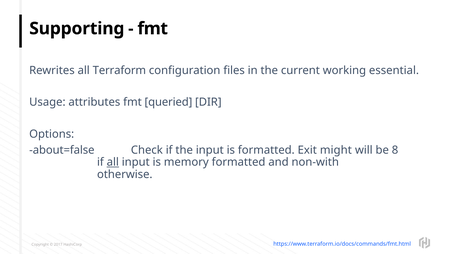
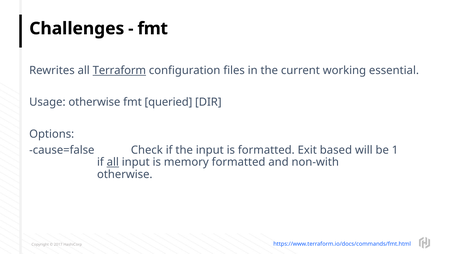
Supporting: Supporting -> Challenges (77, 29)
Terraform underline: none -> present (119, 70)
Usage attributes: attributes -> otherwise (94, 102)
about=false: about=false -> cause=false (62, 150)
might: might -> based (336, 150)
8: 8 -> 1 (395, 150)
